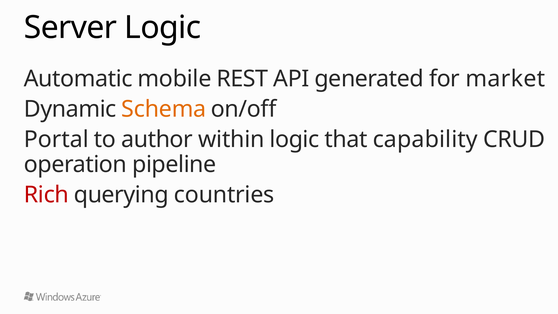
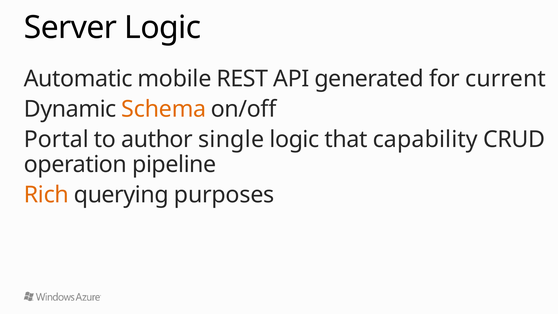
market: market -> current (506, 79)
within: within -> single (231, 139)
Rich colour: red -> orange (46, 195)
countries: countries -> purposes (224, 195)
